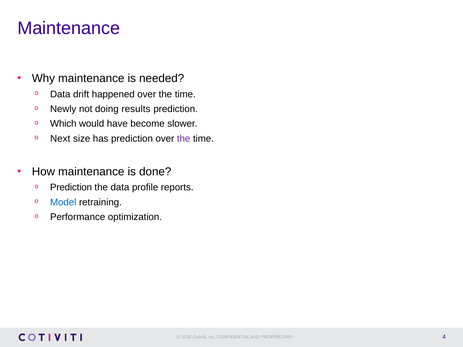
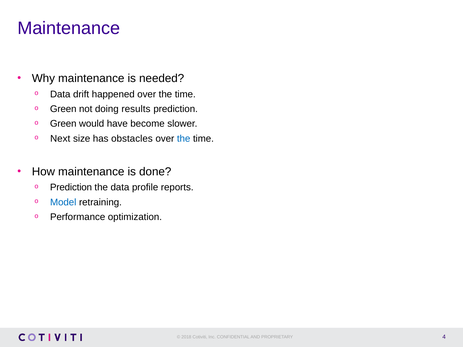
Newly: Newly -> Green (63, 109)
Which: Which -> Green (63, 124)
has prediction: prediction -> obstacles (132, 139)
the colour: purple -> blue (184, 139)
